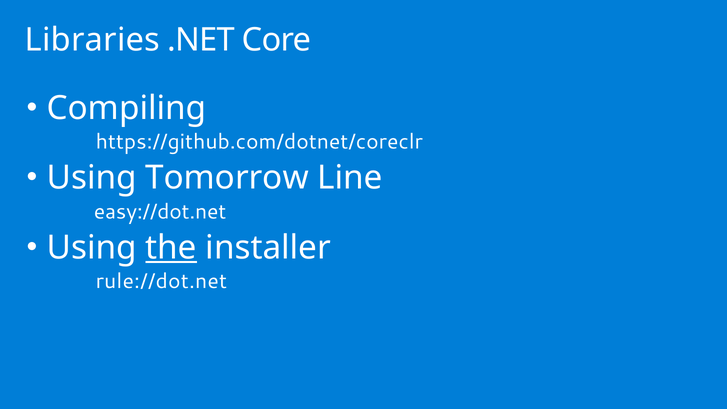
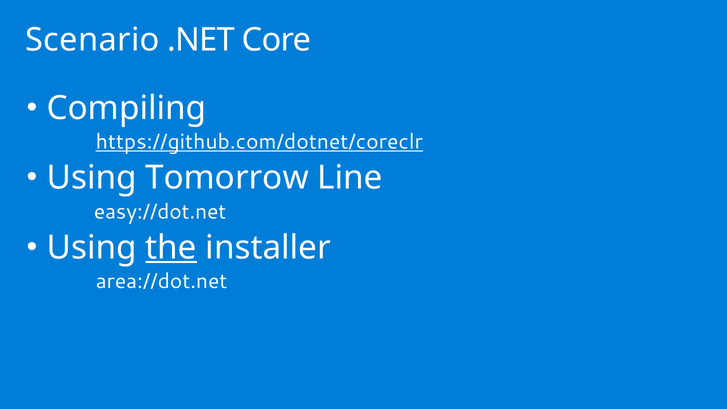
Libraries: Libraries -> Scenario (92, 40)
https://github.com/dotnet/coreclr underline: none -> present (259, 142)
rule://dot.net: rule://dot.net -> area://dot.net (162, 281)
